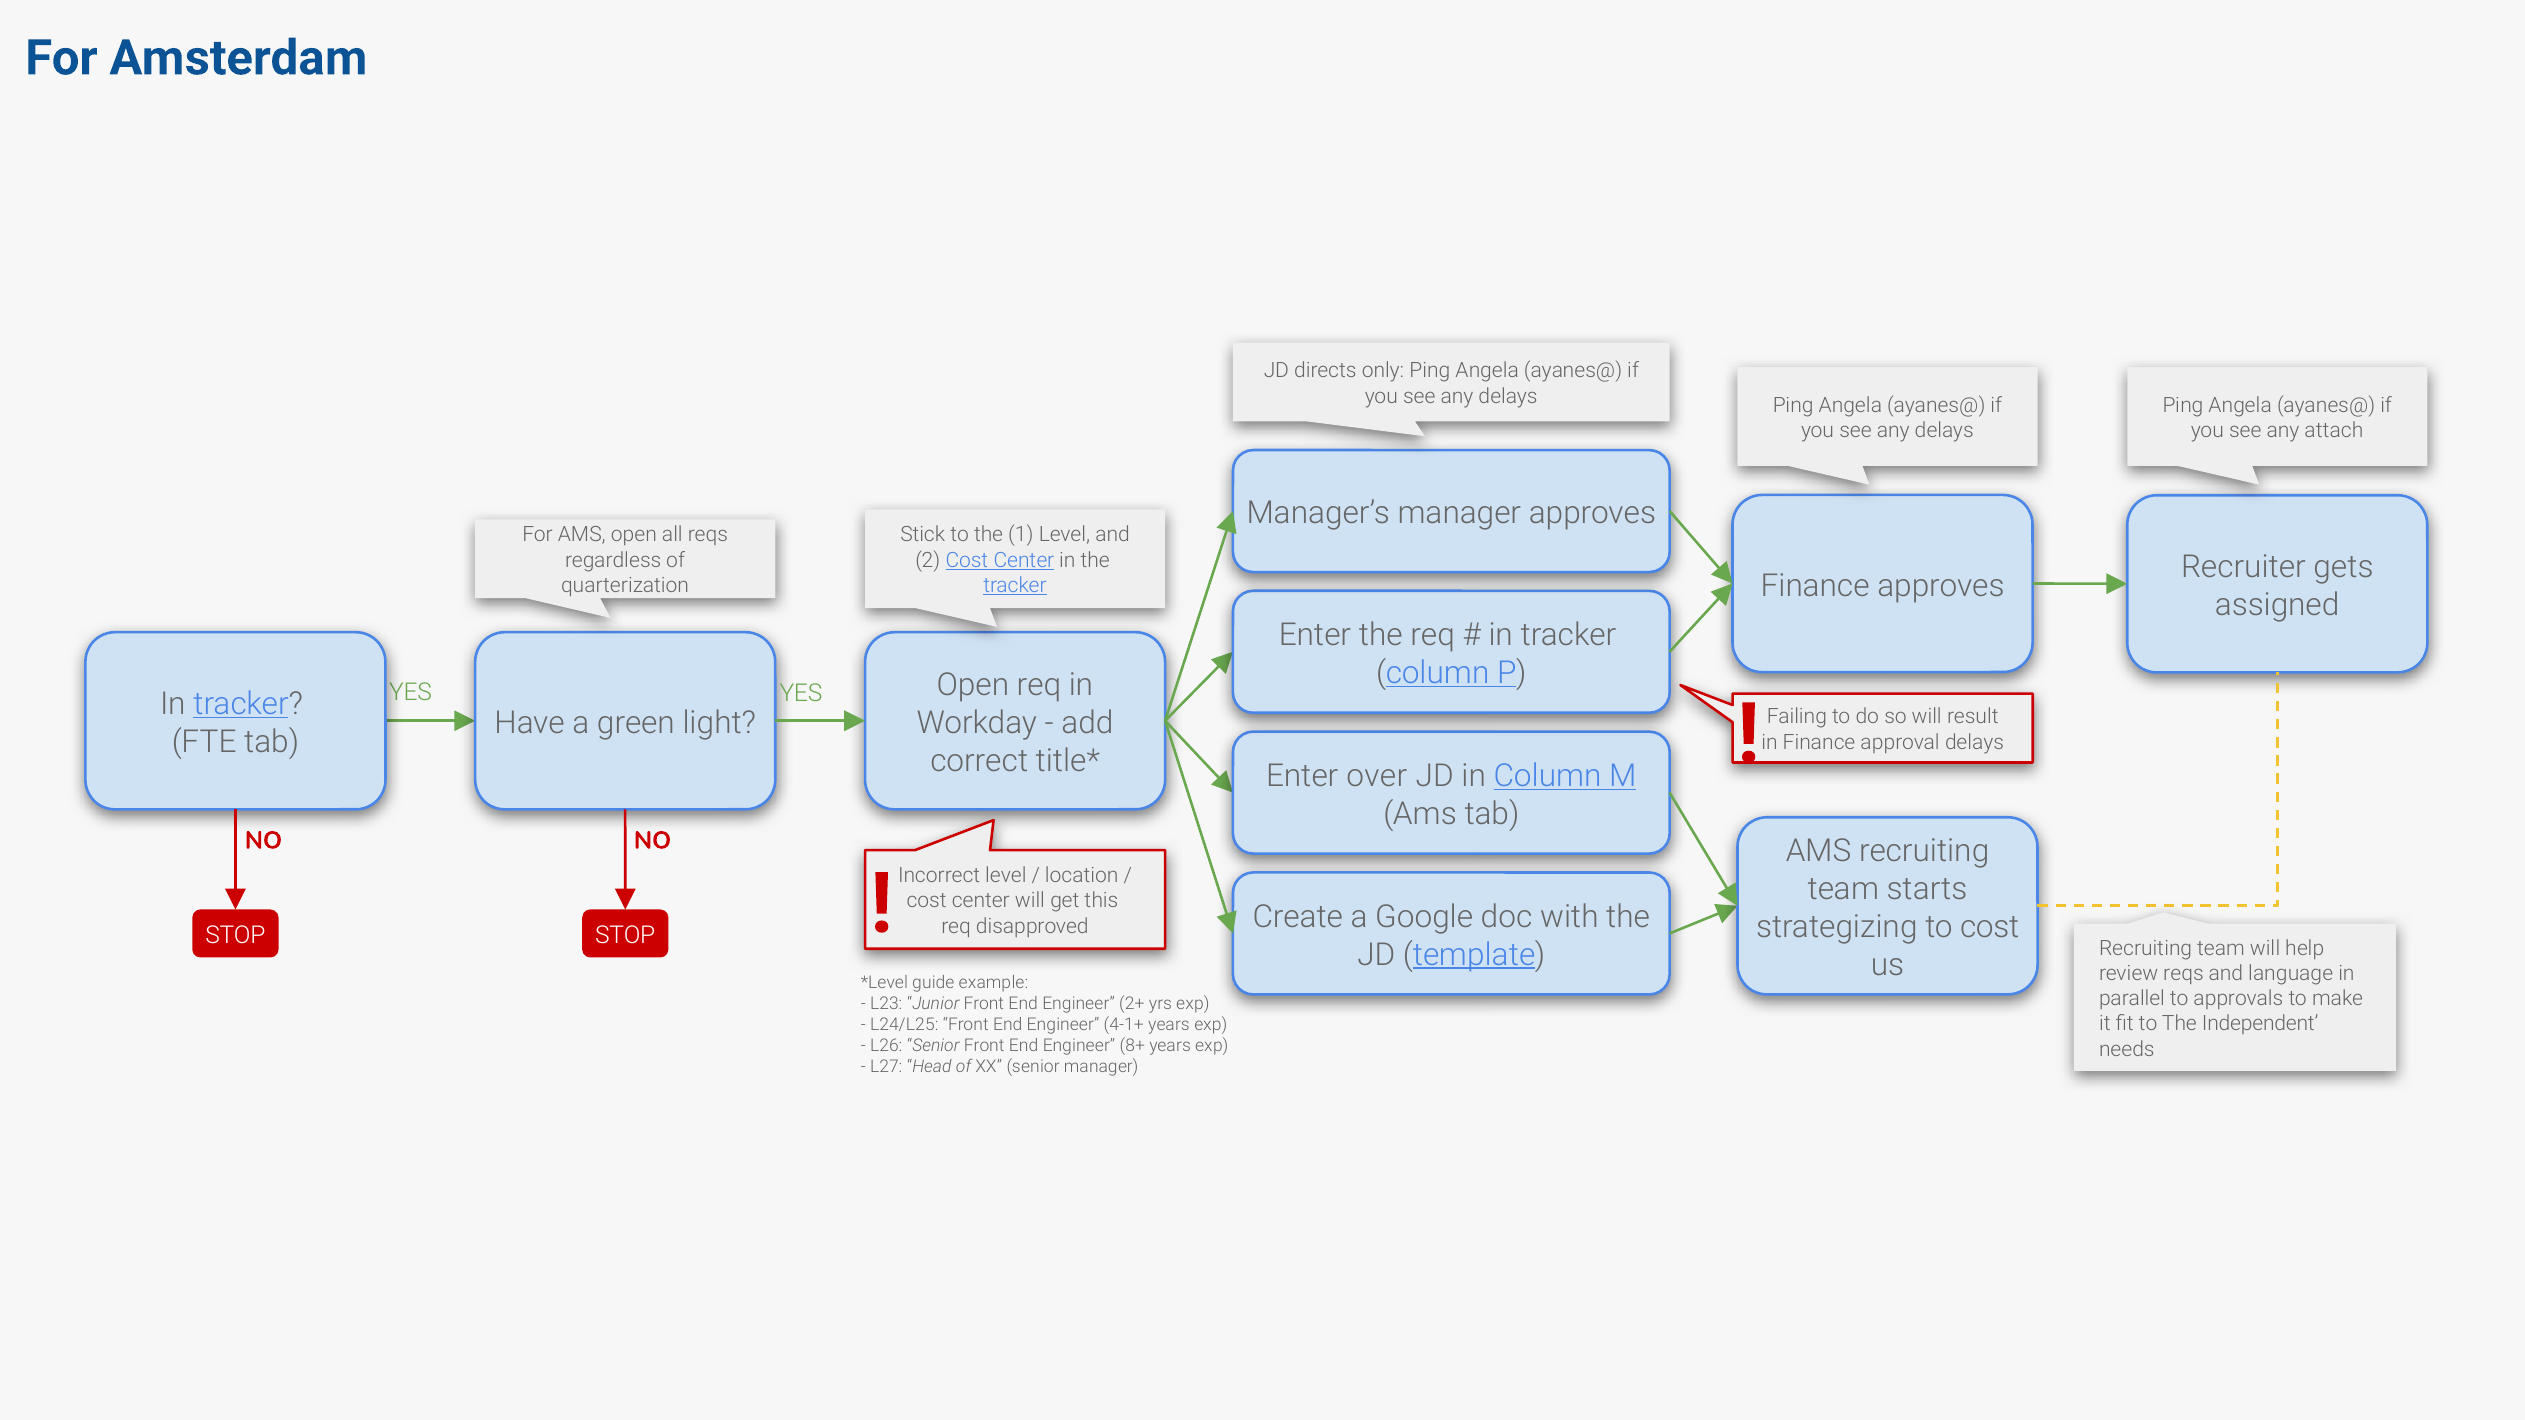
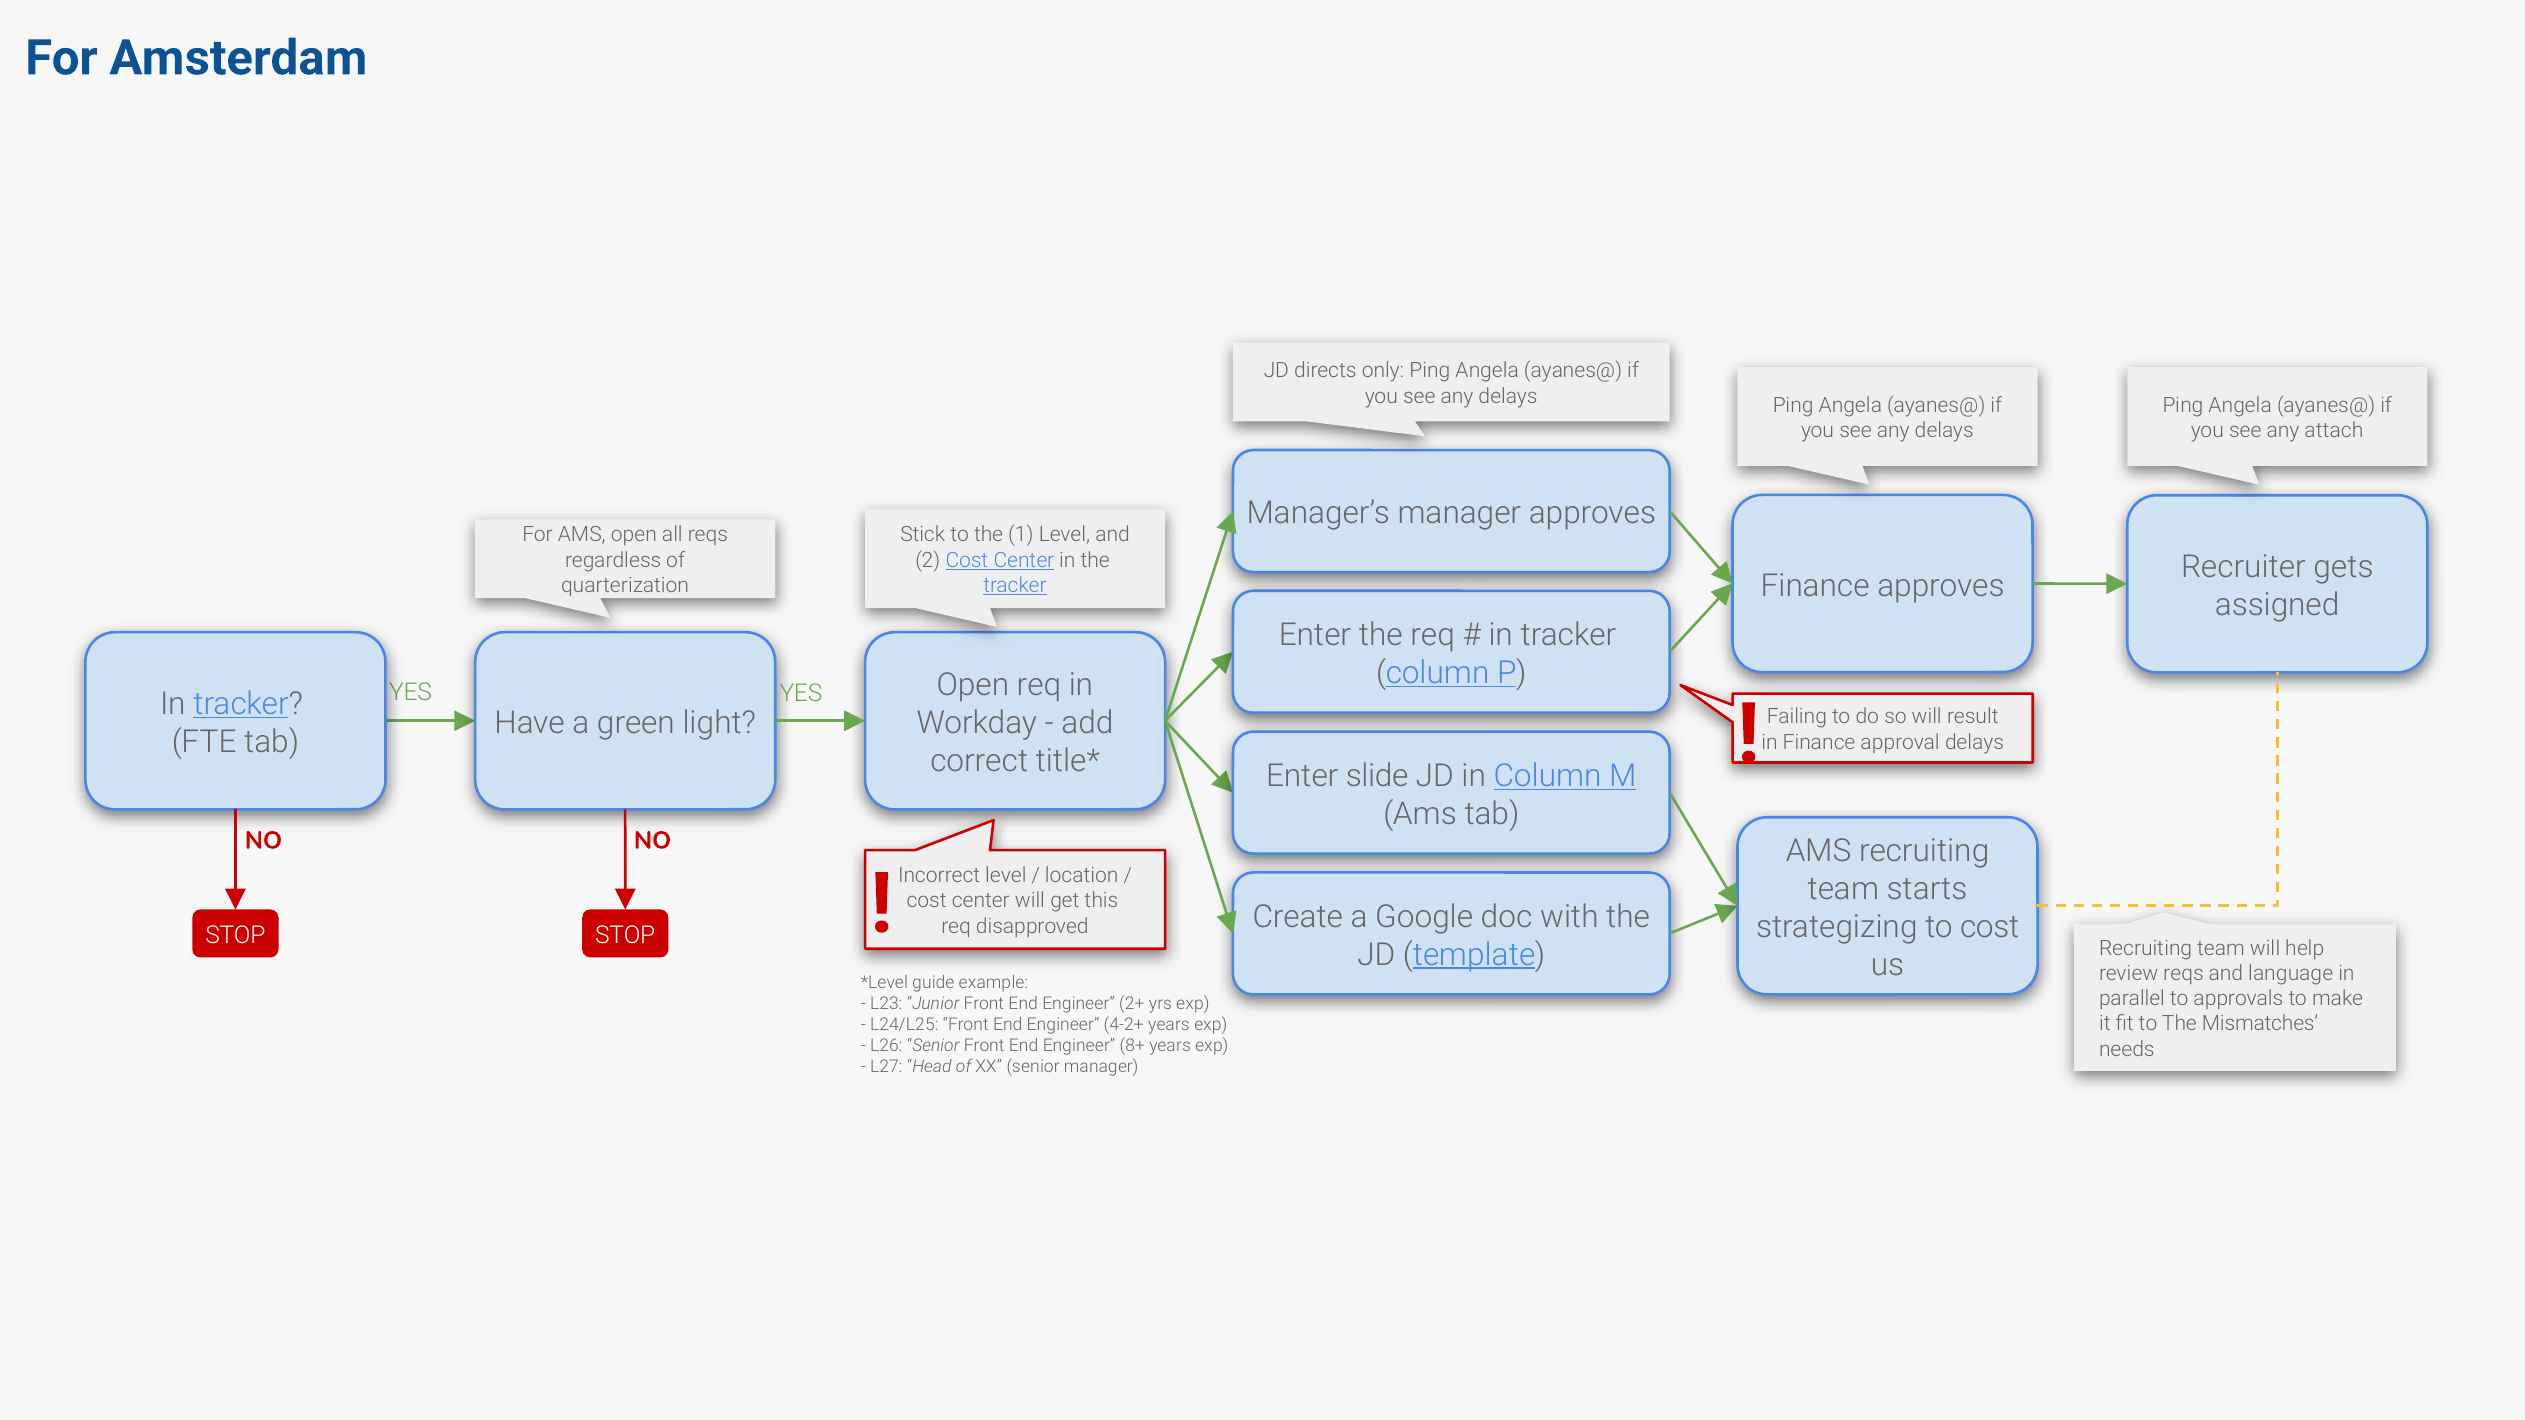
over: over -> slide (1377, 776)
Independent: Independent -> Mismatches (2260, 1024)
4-1+: 4-1+ -> 4-2+ (1124, 1025)
